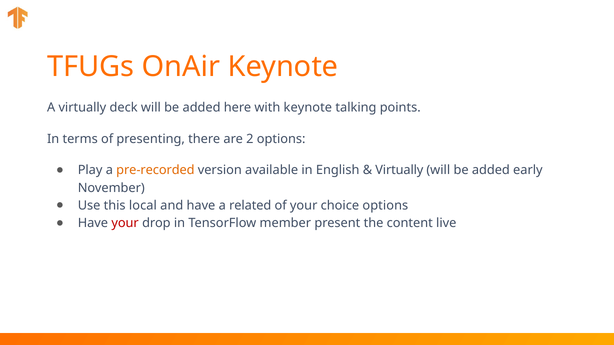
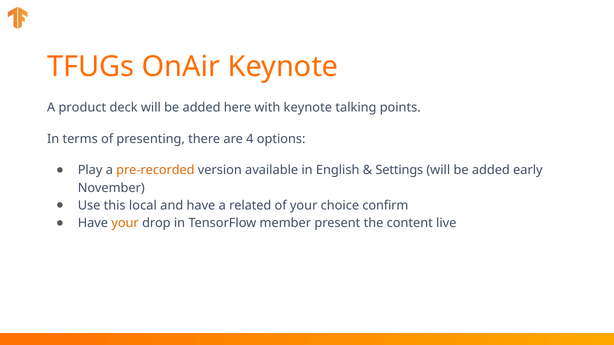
A virtually: virtually -> product (82, 108)
2: 2 -> 4 (250, 139)
Virtually: Virtually -> Settings (399, 170)
choice options: options -> confirm (385, 206)
your colour: red -> orange (125, 223)
